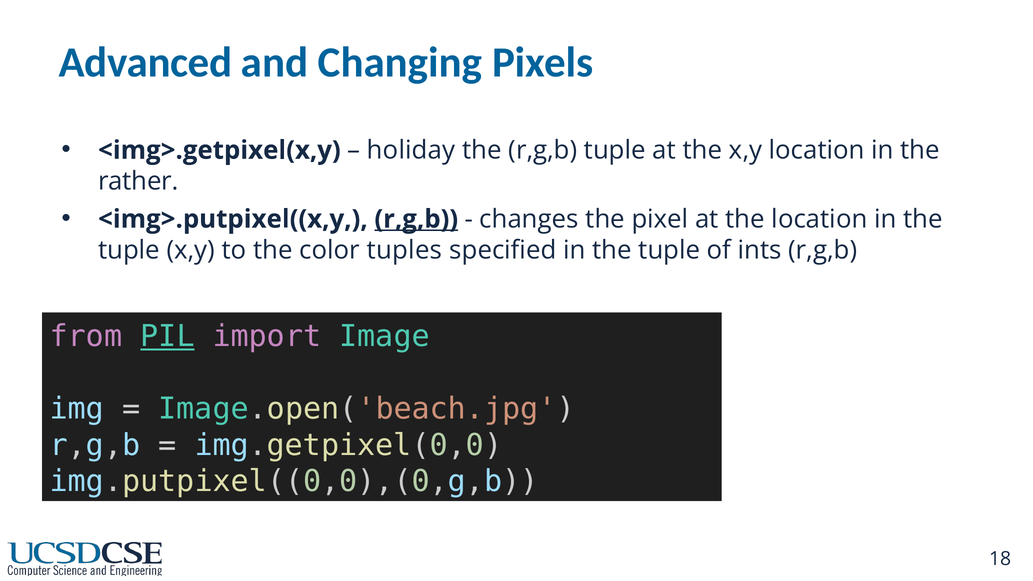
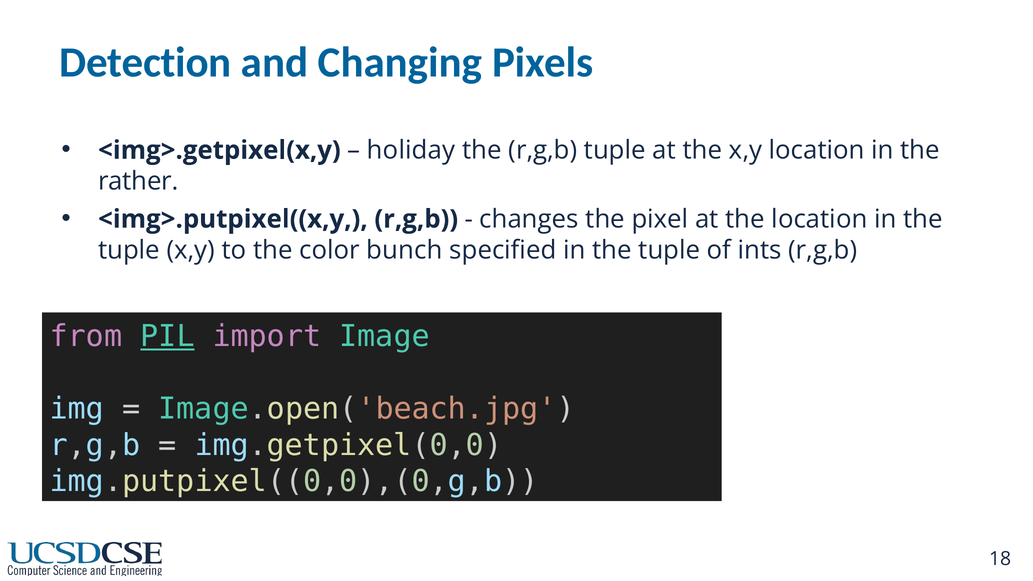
Advanced: Advanced -> Detection (145, 63)
r,g,b underline: present -> none (416, 219)
tuples: tuples -> bunch (404, 250)
